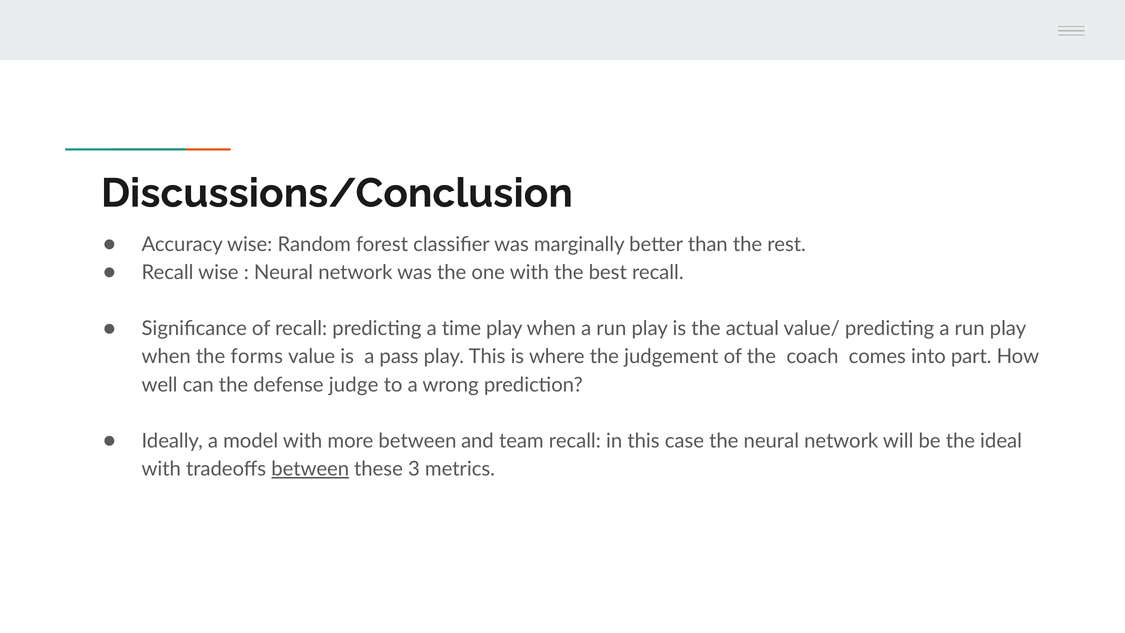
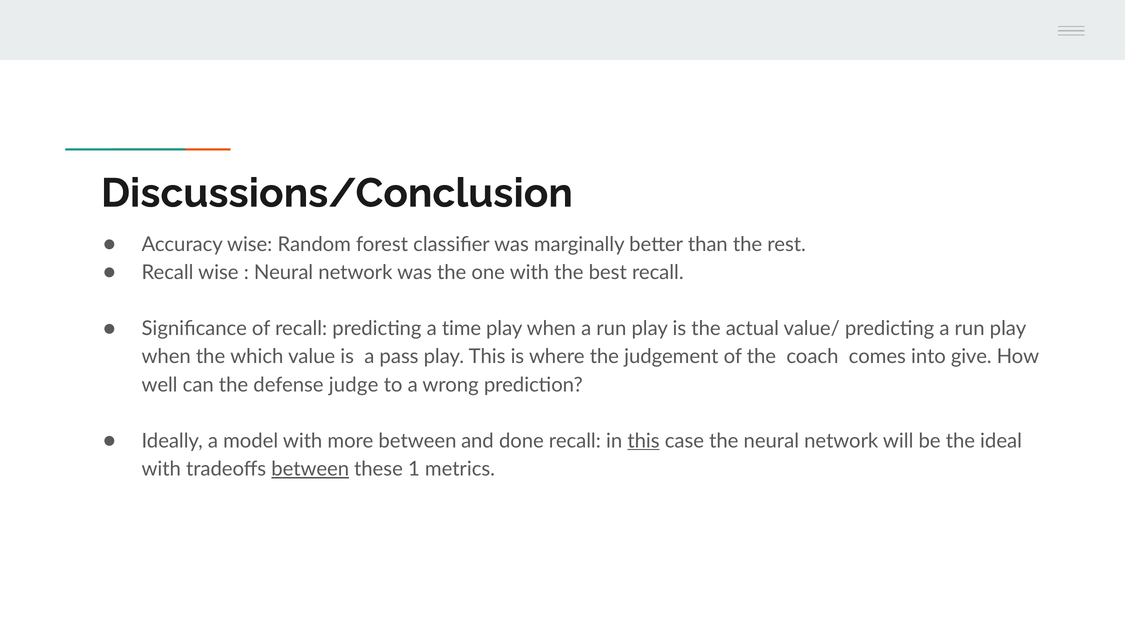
forms: forms -> which (257, 357)
part: part -> give (971, 357)
team: team -> done (521, 441)
this underline: none -> present (644, 441)
3: 3 -> 1 (414, 469)
